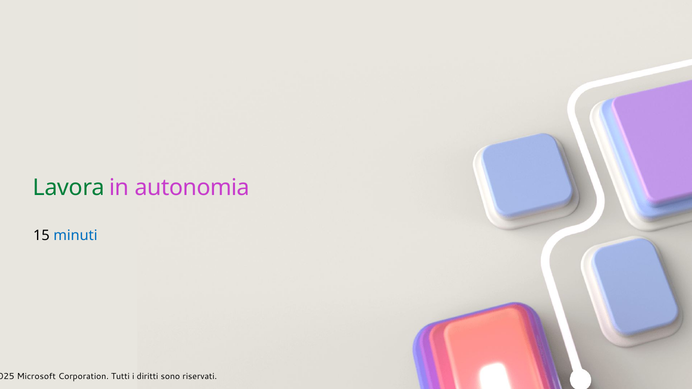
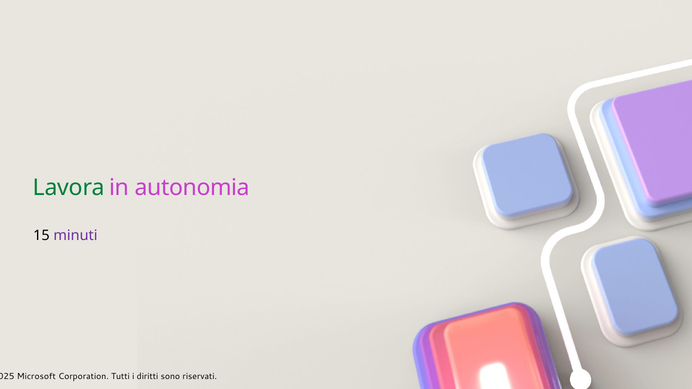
minuti colour: blue -> purple (75, 235)
